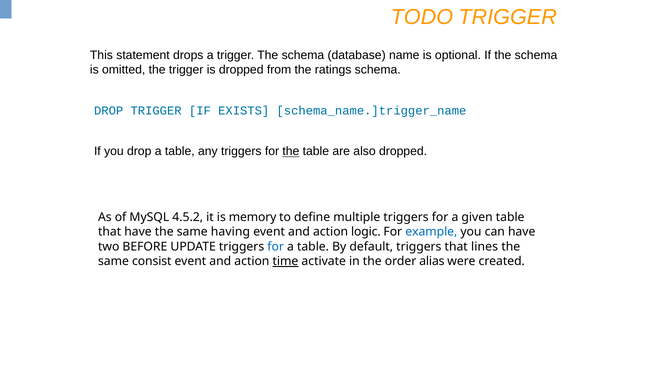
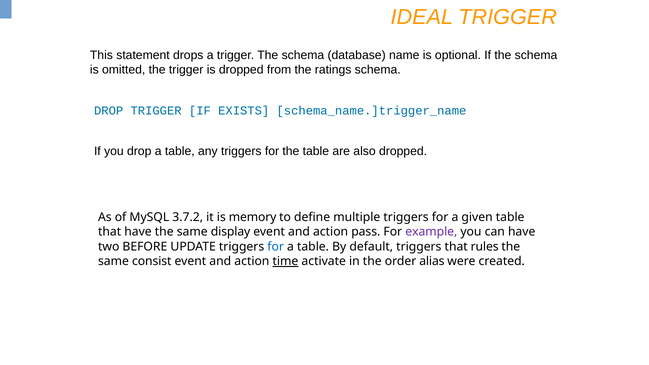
TODO: TODO -> IDEAL (422, 17)
the underline: present -> none (291, 151)
4.5.2: 4.5.2 -> 3.7.2 (188, 217)
having: having -> display (231, 232)
logic: logic -> pass (366, 232)
example colour: blue -> purple (431, 232)
lines: lines -> rules (485, 247)
